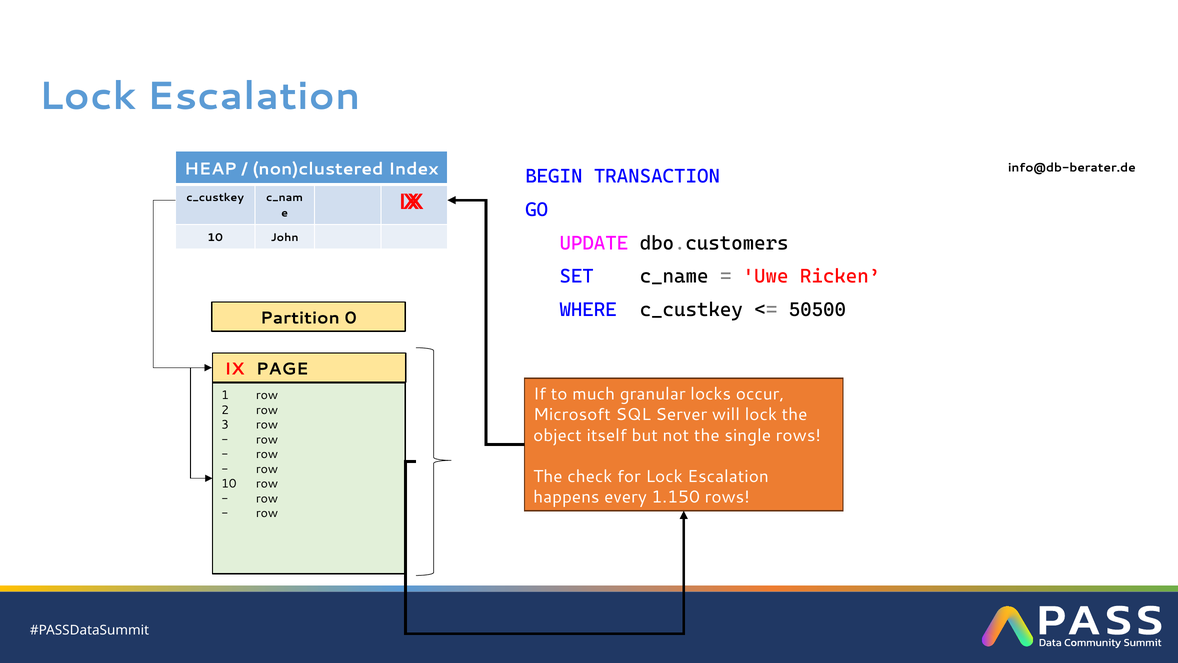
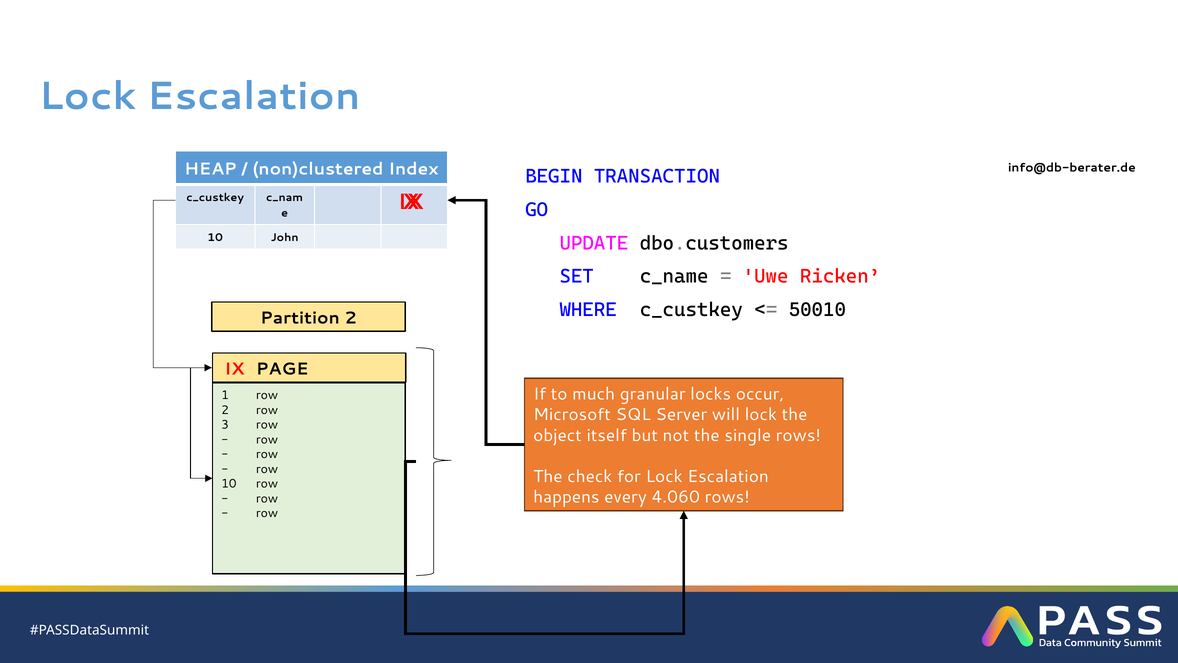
50500: 50500 -> 50010 (817, 310)
Partition 0: 0 -> 2 (351, 318)
1.150: 1.150 -> 4.060 (676, 497)
